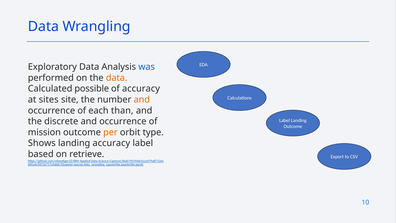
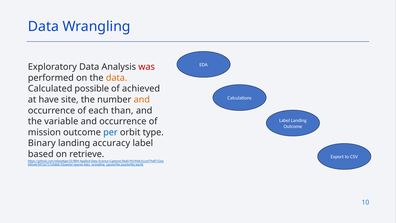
was colour: blue -> red (147, 67)
of accuracy: accuracy -> achieved (141, 89)
sites: sites -> have (49, 99)
discrete: discrete -> variable (61, 121)
per colour: orange -> blue (110, 132)
Shows: Shows -> Binary (42, 143)
